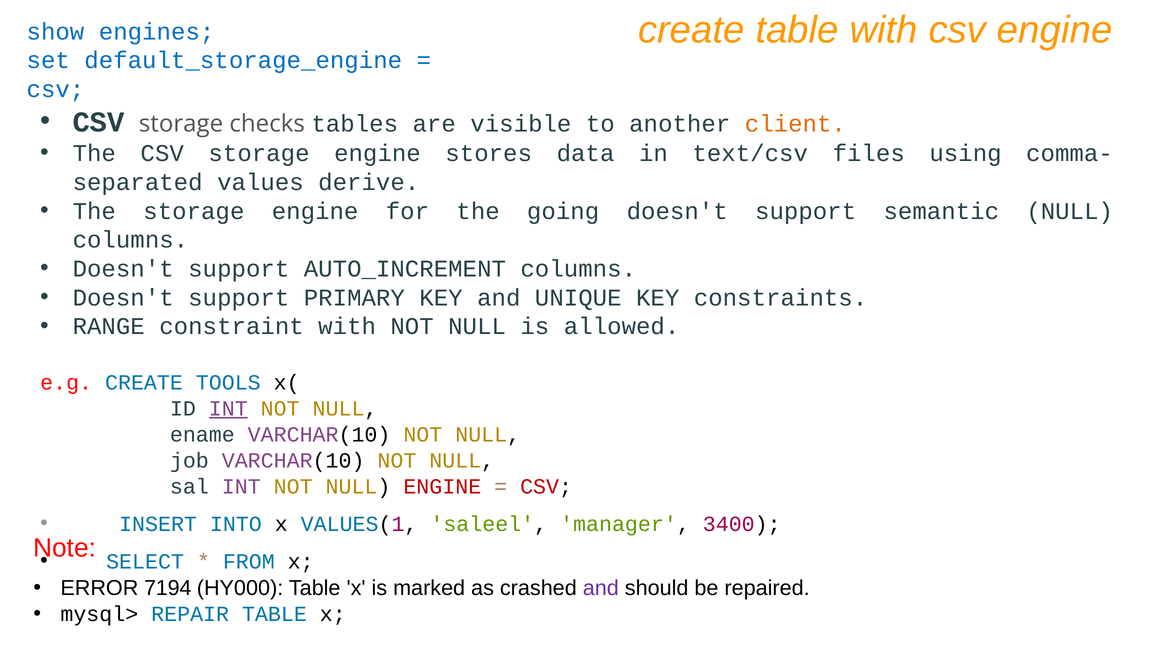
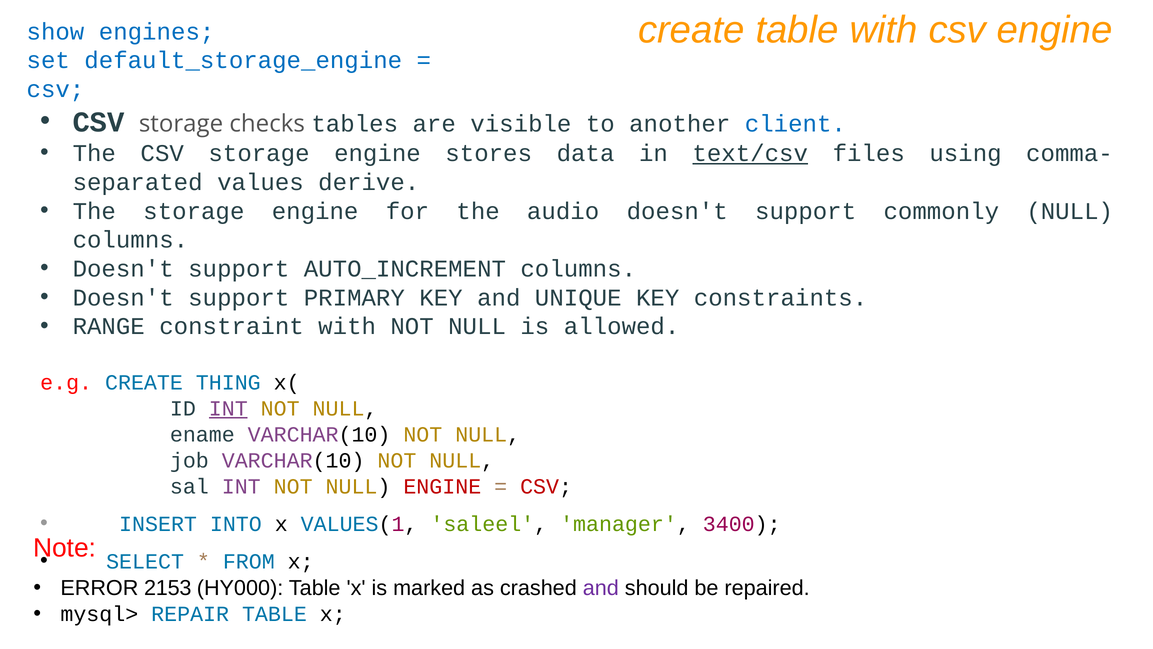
client colour: orange -> blue (795, 124)
text/csv underline: none -> present (750, 153)
going: going -> audio (563, 211)
semantic: semantic -> commonly (941, 211)
TOOLS: TOOLS -> THING (228, 382)
7194: 7194 -> 2153 (168, 588)
